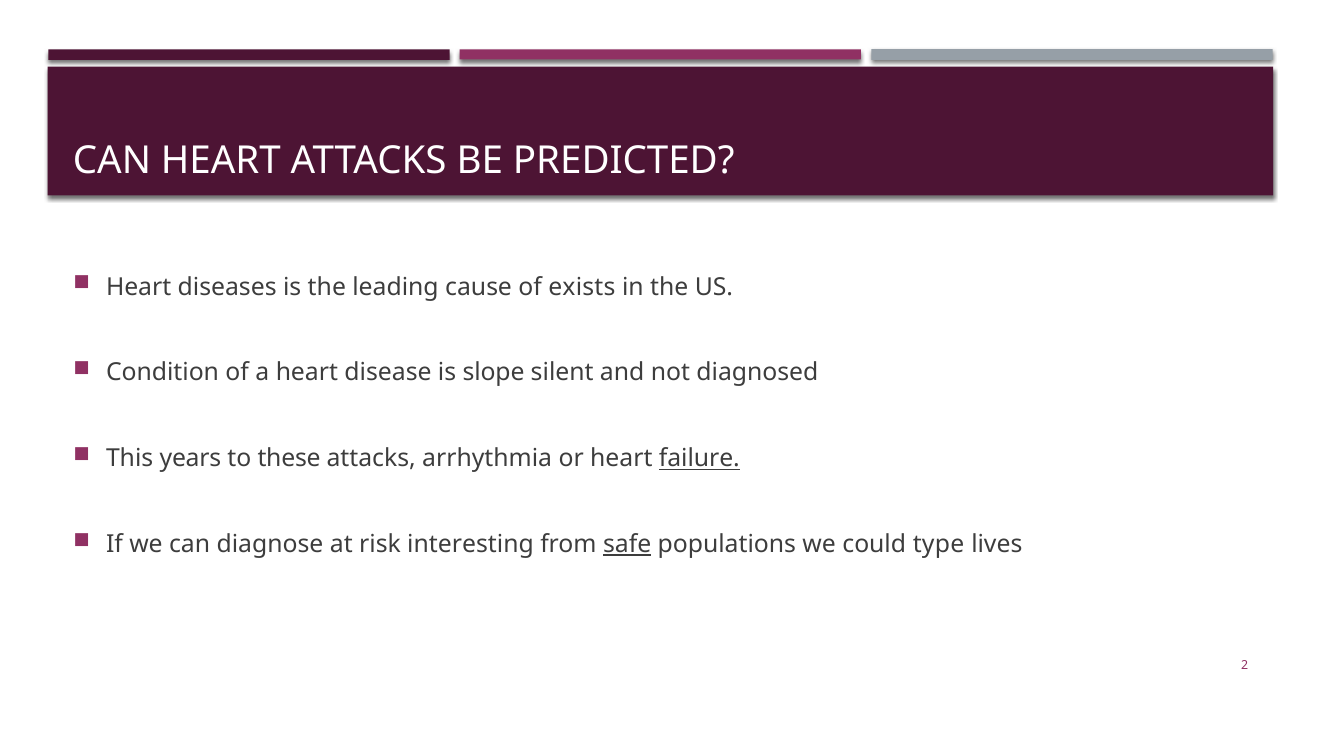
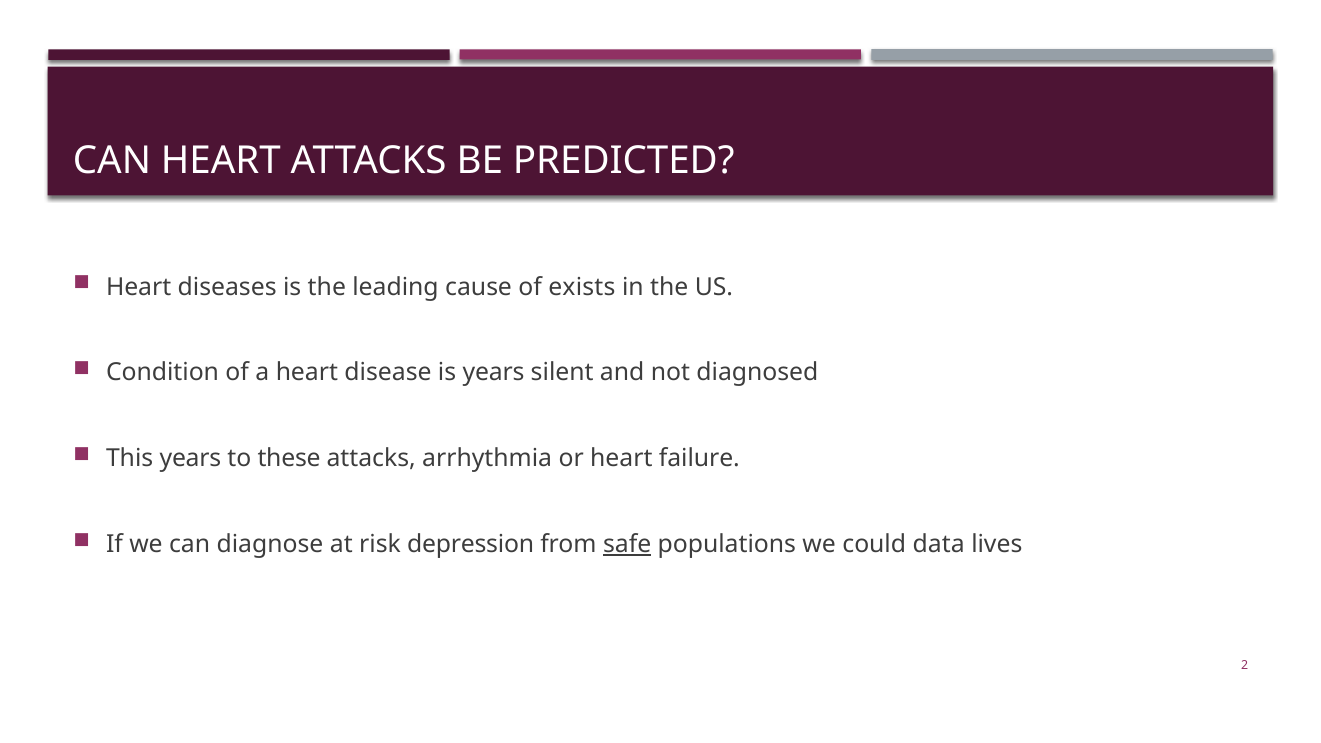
is slope: slope -> years (494, 373)
failure underline: present -> none (699, 459)
interesting: interesting -> depression (471, 545)
type: type -> data (939, 545)
